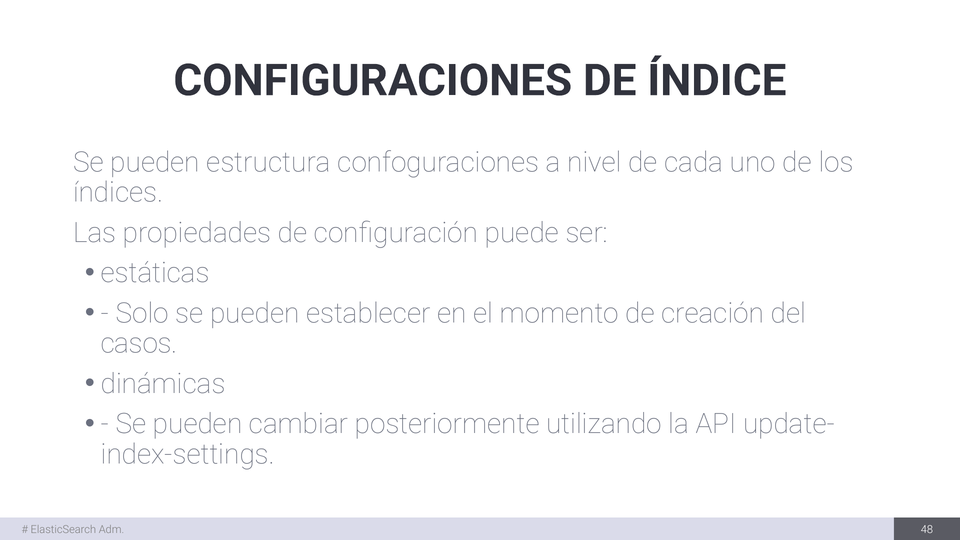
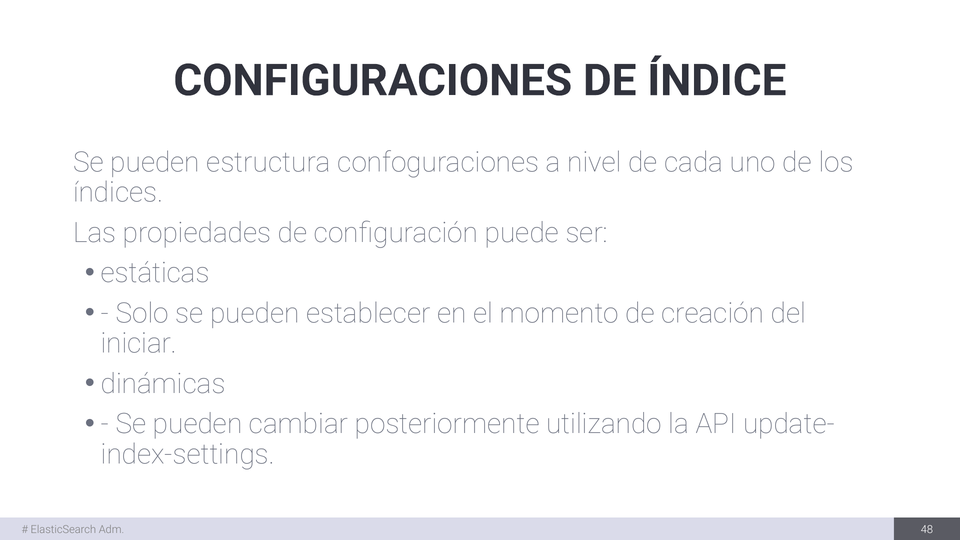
casos: casos -> iniciar (139, 344)
